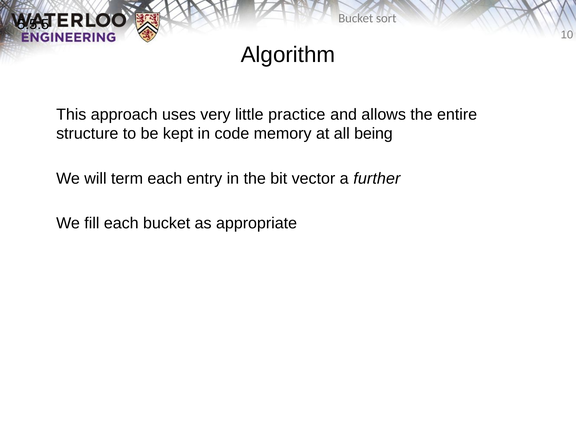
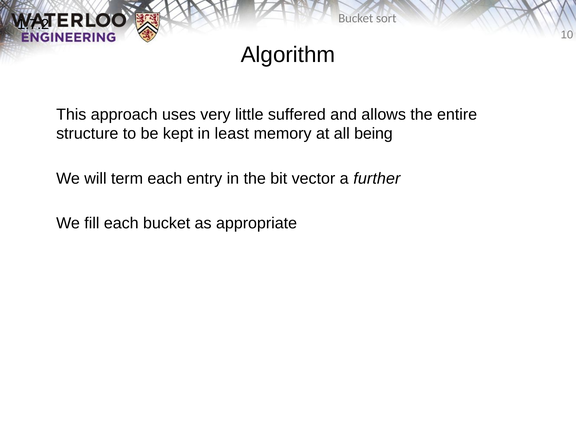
5.5.5: 5.5.5 -> 1.7.2 (33, 24)
practice: practice -> suffered (297, 114)
code: code -> least (232, 134)
